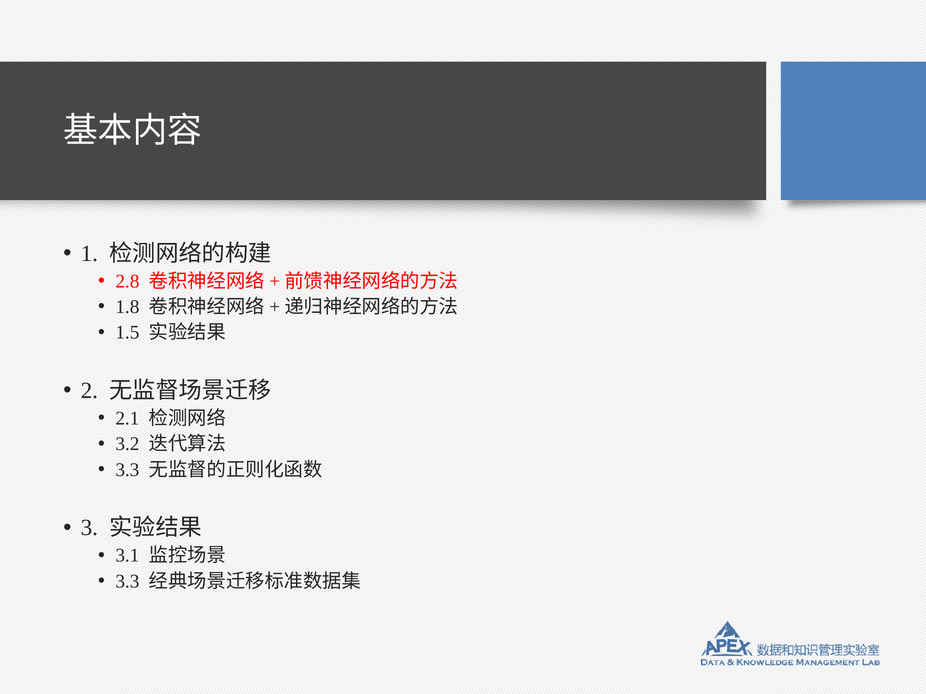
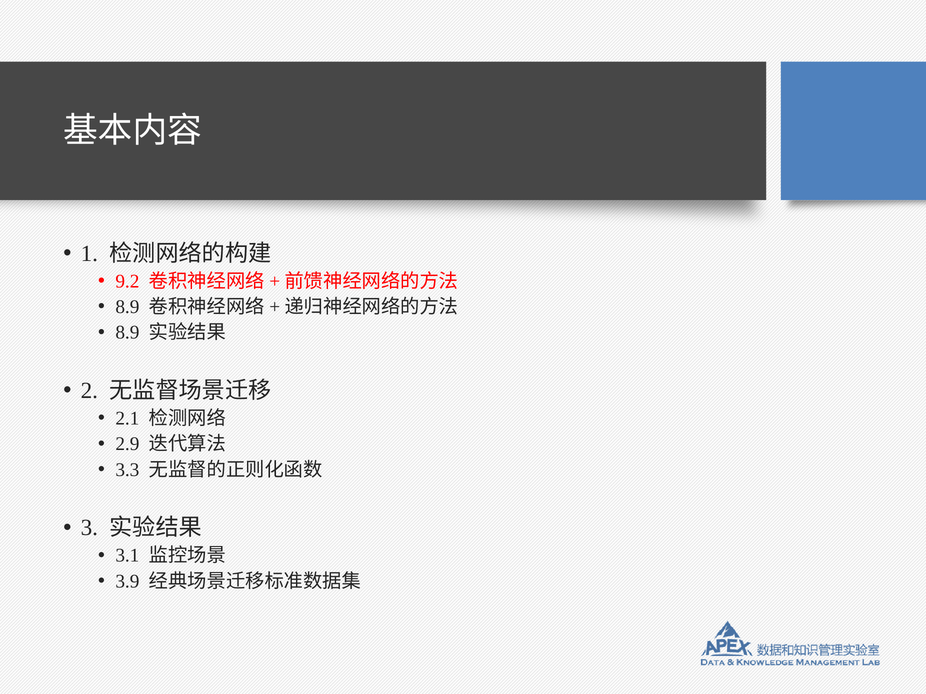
2.8: 2.8 -> 9.2 (127, 281)
1.8: 1.8 -> 8.9 (127, 307)
1.5: 1.5 -> 8.9 (127, 333)
3.2: 3.2 -> 2.9 (127, 444)
3.3: 3.3 -> 3.9 (127, 582)
